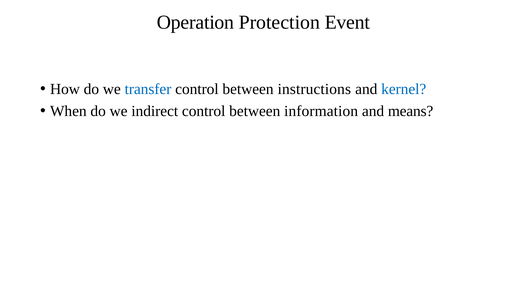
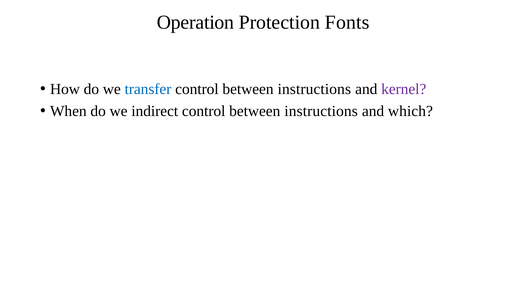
Event: Event -> Fonts (347, 22)
kernel colour: blue -> purple (404, 89)
information: information -> instructions (321, 111)
means: means -> which (410, 111)
